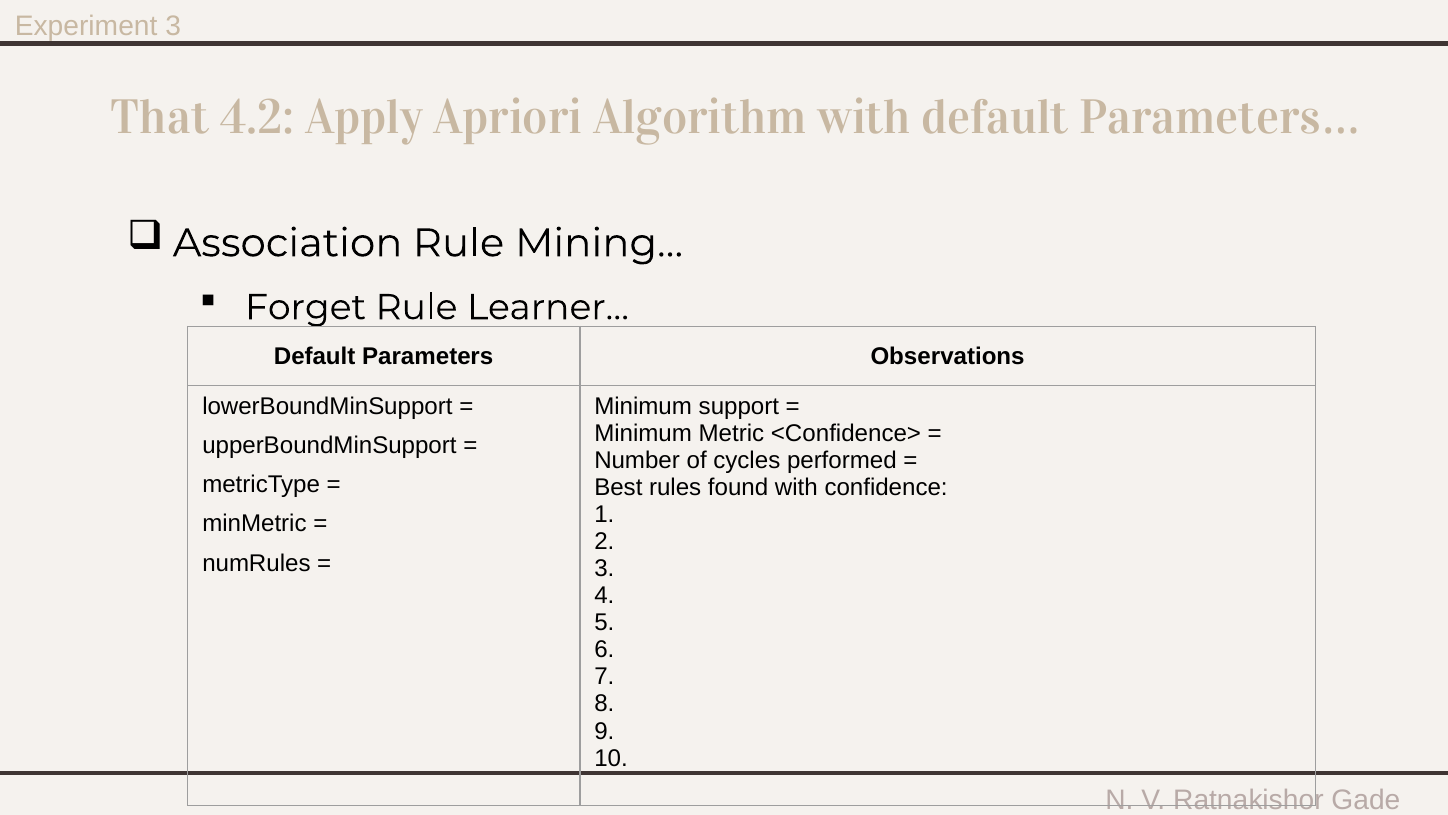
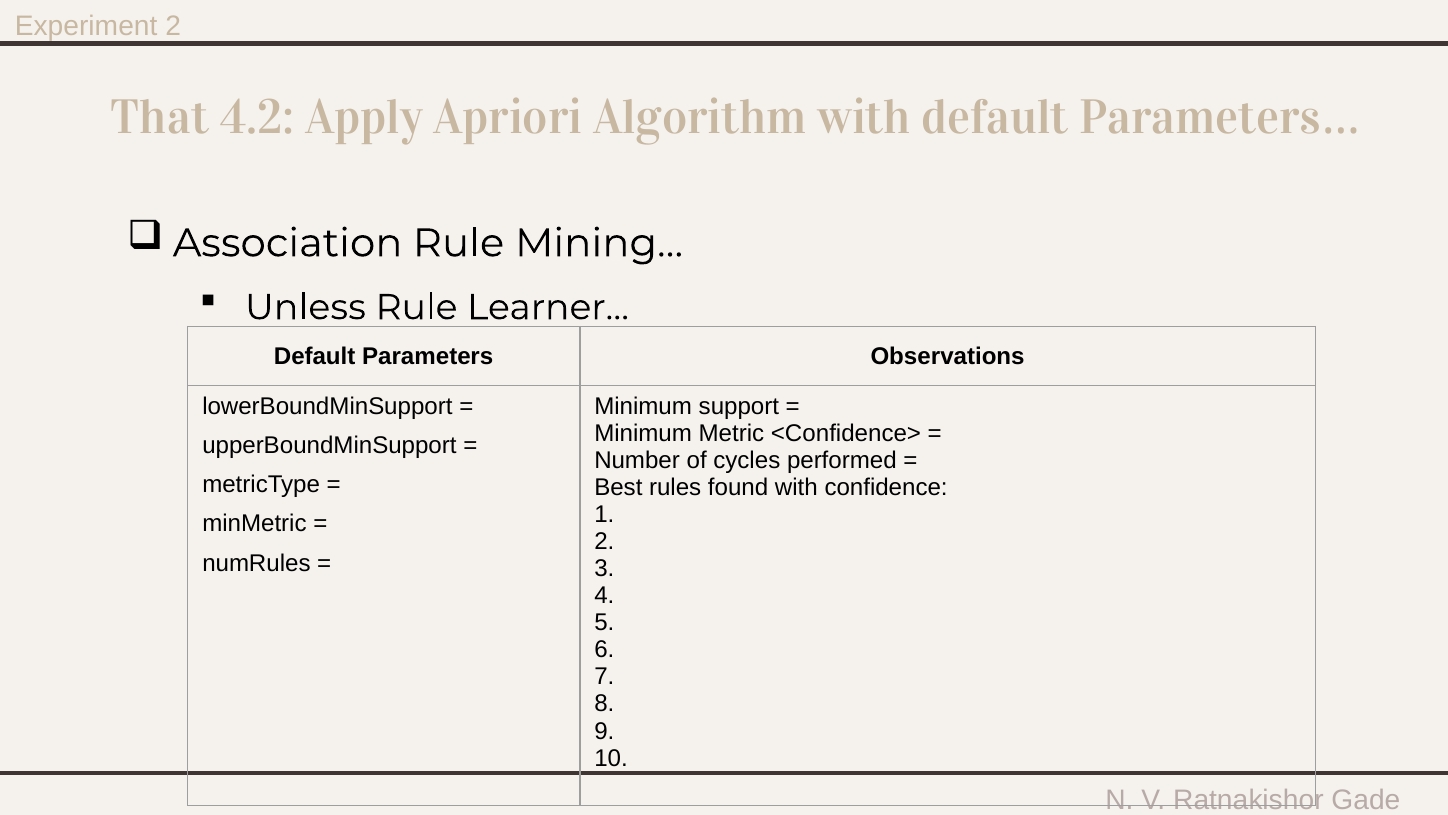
Experiment 3: 3 -> 2 (173, 26)
Forget: Forget -> Unless (305, 307)
